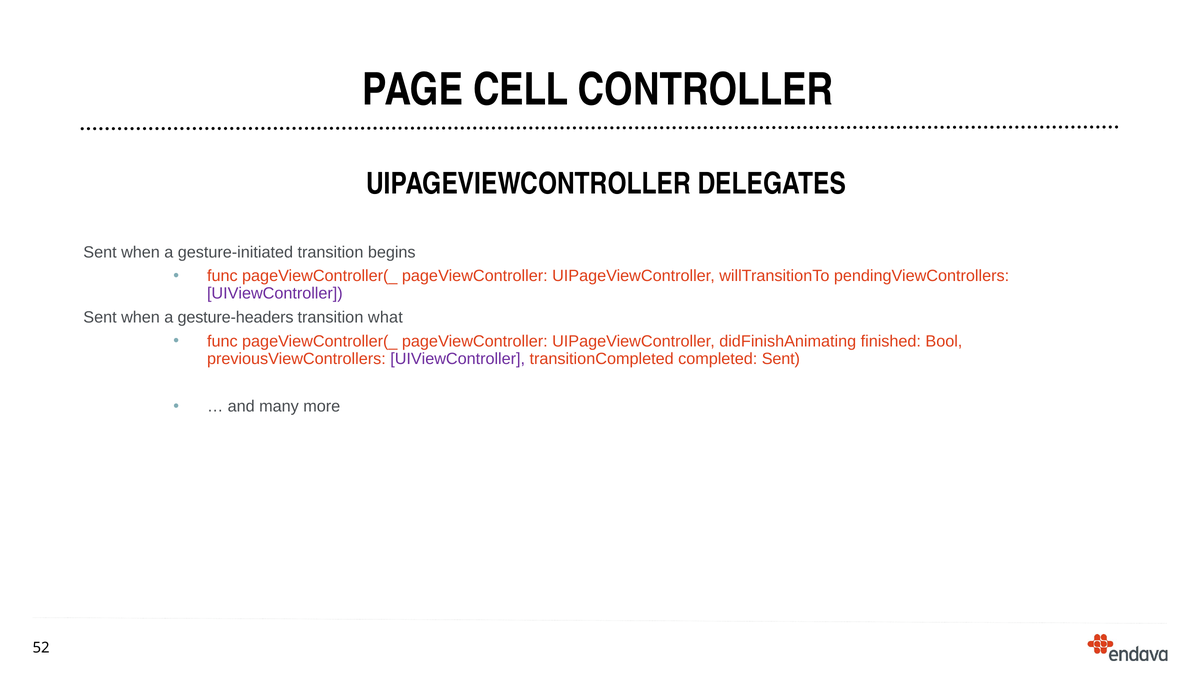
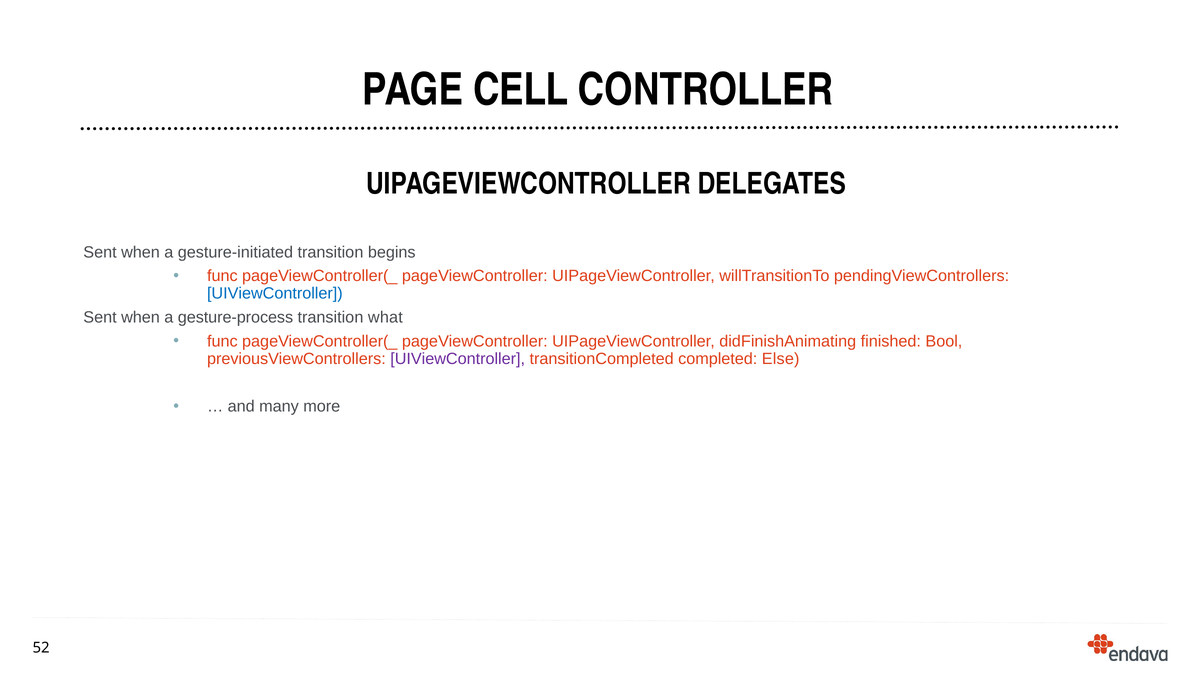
UIViewController colour: purple -> blue (275, 293)
gesture-headers: gesture-headers -> gesture-process (236, 317)
completed Sent: Sent -> Else (781, 358)
